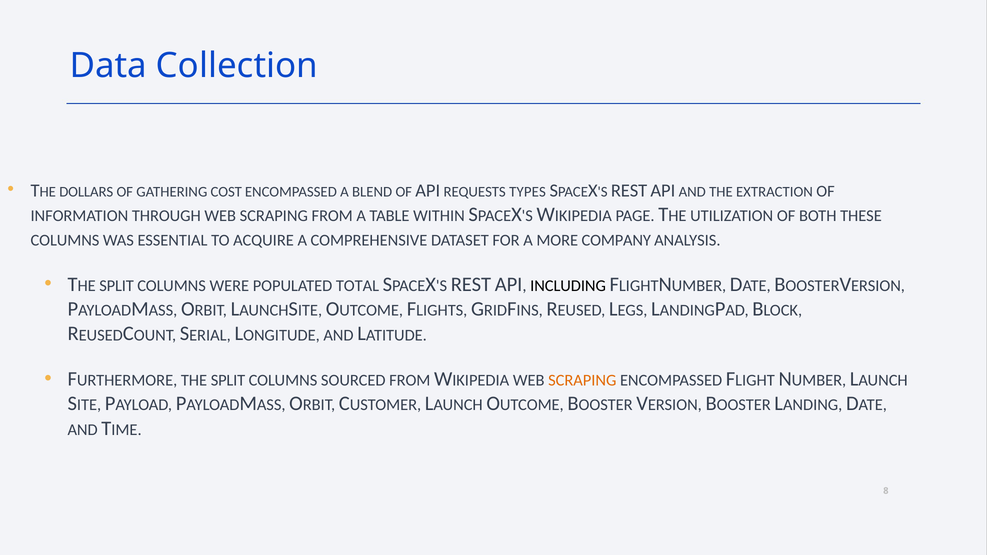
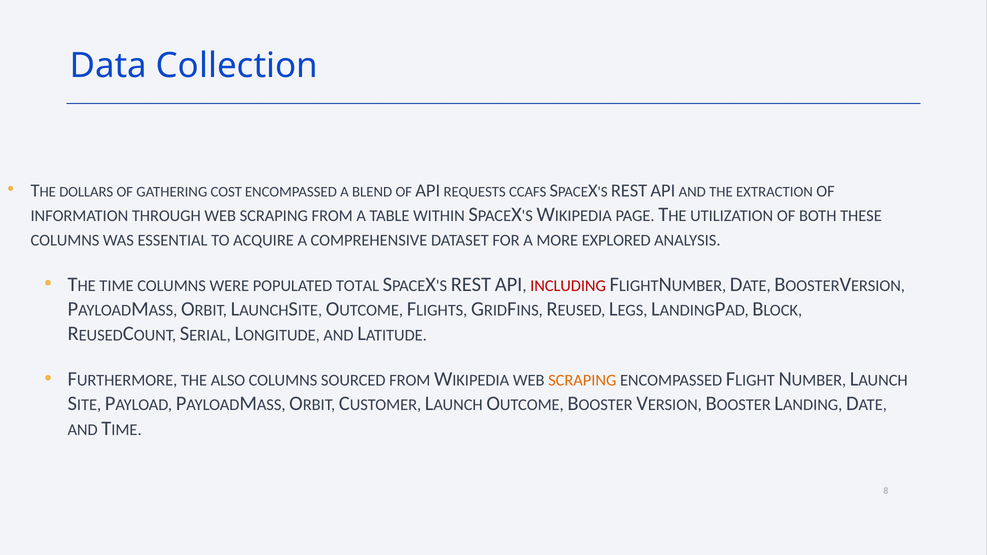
TYPES: TYPES -> CCAFS (528, 192)
COMPANY: COMPANY -> EXPLORED (616, 241)
SPLIT: SPLIT -> TIME (116, 286)
INCLUDING colour: black -> red (568, 286)
THE SPLIT: SPLIT -> ALSO (228, 380)
